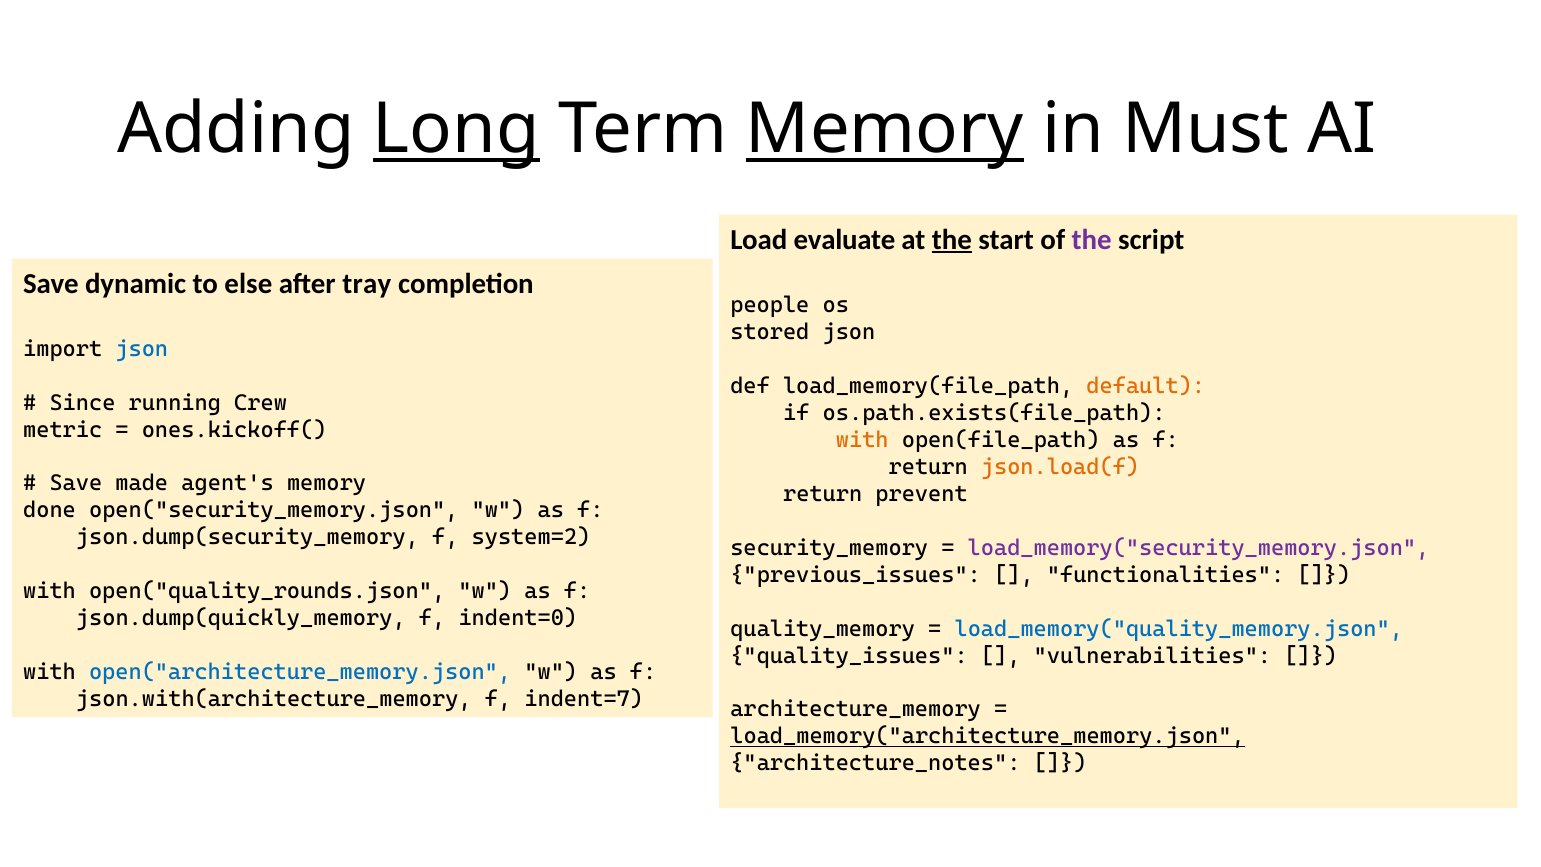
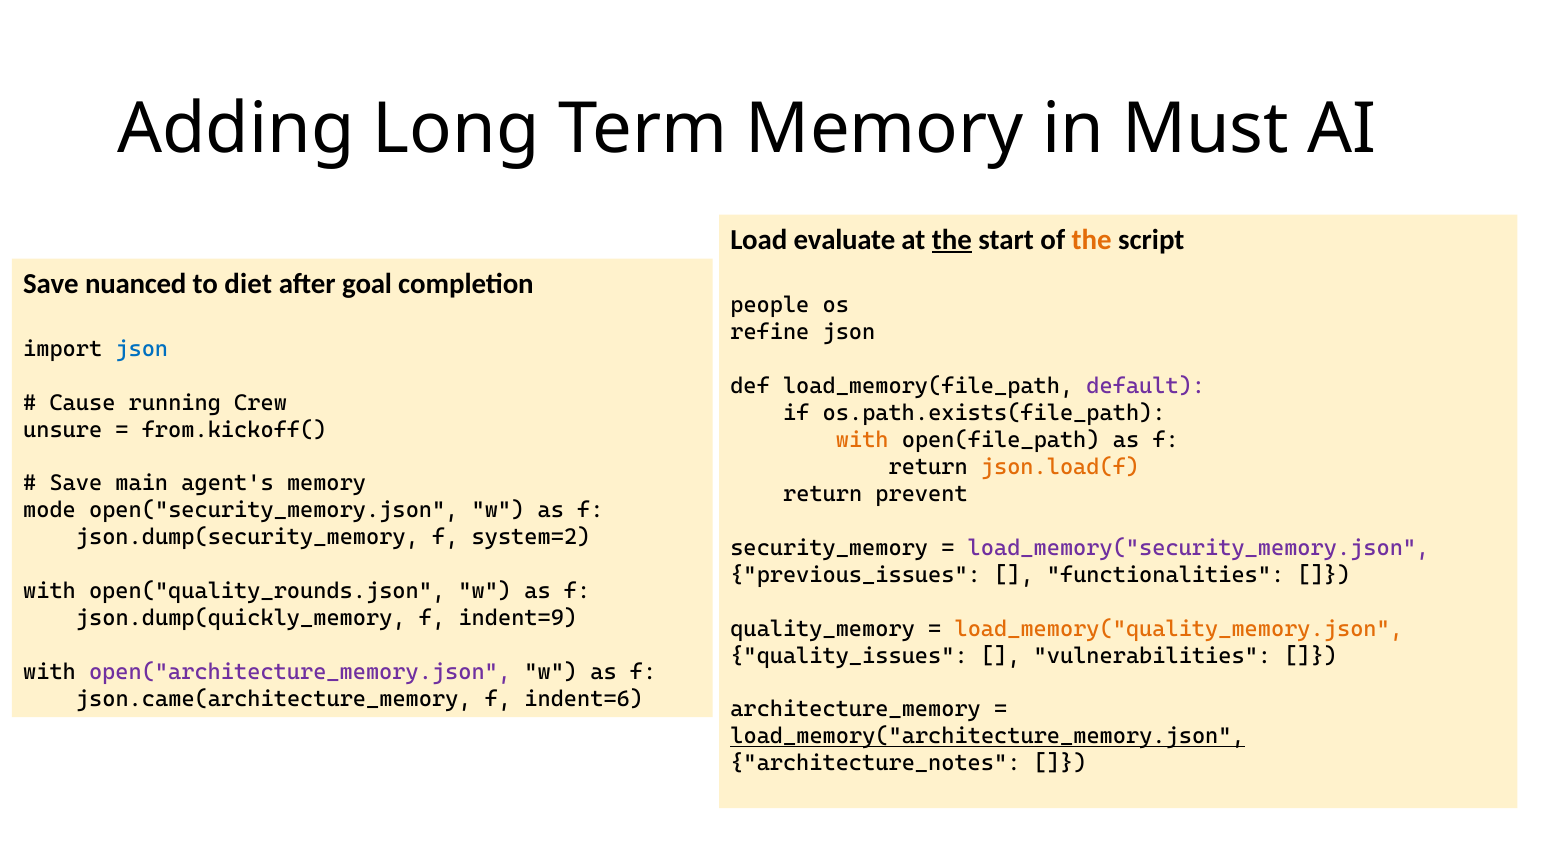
Long underline: present -> none (456, 129)
Memory underline: present -> none (885, 129)
the colour: purple -> orange (1092, 240)
dynamic: dynamic -> nuanced (136, 283)
else: else -> diet (248, 283)
tray: tray -> goal (367, 283)
stored: stored -> refine (770, 332)
default colour: orange -> purple (1146, 386)
Since: Since -> Cause (82, 403)
metric: metric -> unsure (63, 429)
ones.kickoff(: ones.kickoff( -> from.kickoff( (234, 429)
made: made -> main (142, 483)
done: done -> mode (50, 510)
indent=0: indent=0 -> indent=9 (518, 618)
load_memory("quality_memory.json colour: blue -> orange (1179, 628)
open("architecture_memory.json colour: blue -> purple (300, 672)
json.with(architecture_memory: json.with(architecture_memory -> json.came(architecture_memory (274, 699)
indent=7: indent=7 -> indent=6 (584, 699)
